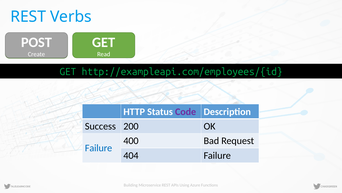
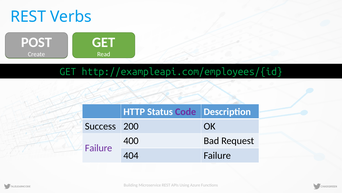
Failure colour: blue -> purple (99, 148)
